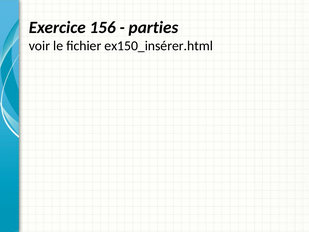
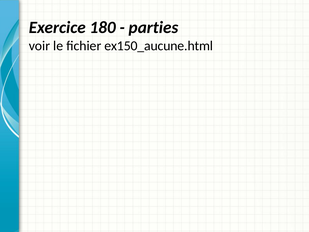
156: 156 -> 180 (103, 27)
ex150_insérer.html: ex150_insérer.html -> ex150_aucune.html (159, 46)
